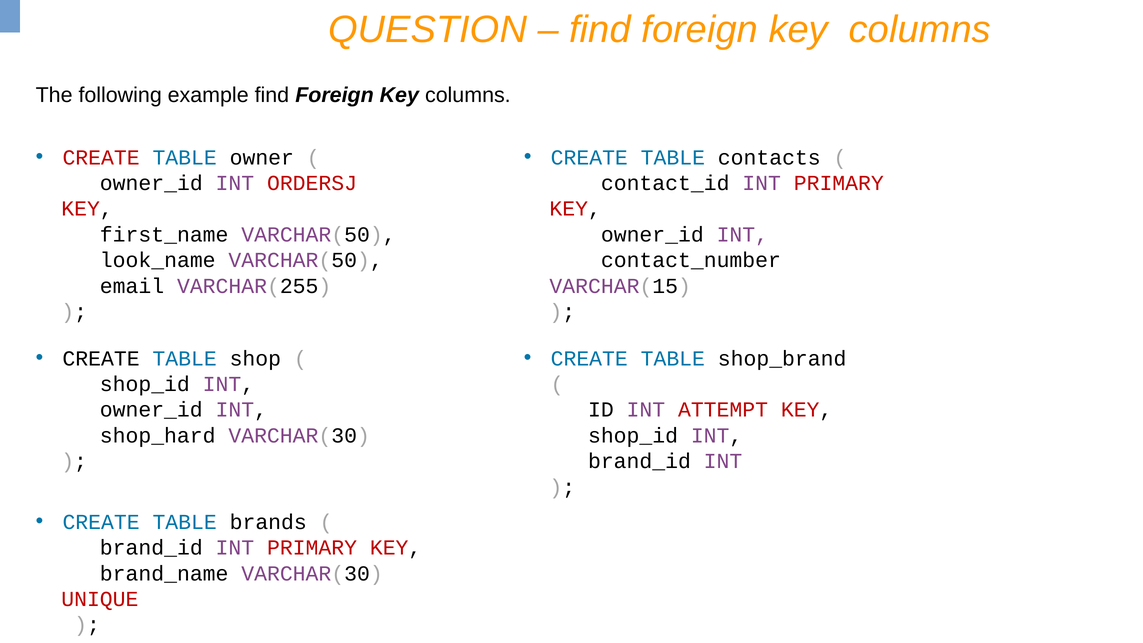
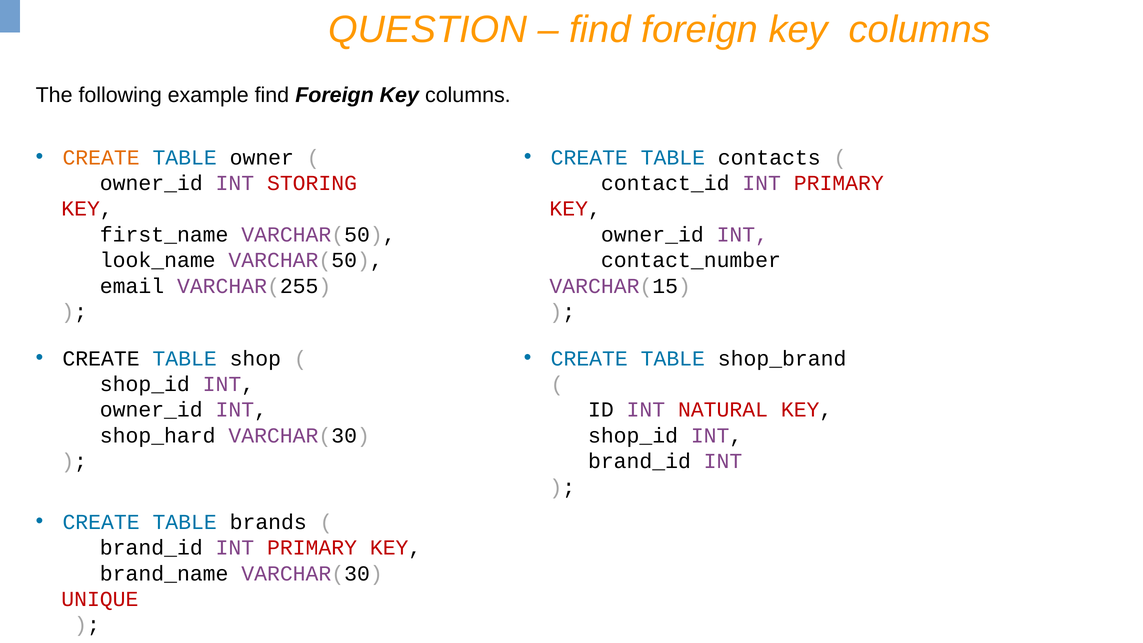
CREATE colour: red -> orange (101, 157)
ORDERSJ: ORDERSJ -> STORING (312, 183)
ATTEMPT: ATTEMPT -> NATURAL (723, 410)
